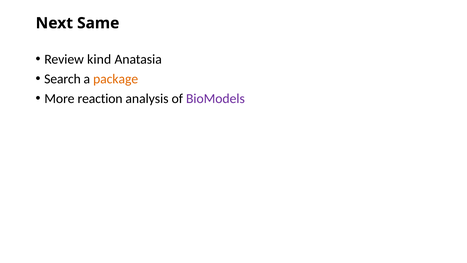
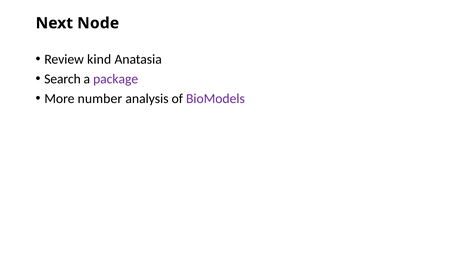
Same: Same -> Node (98, 23)
package colour: orange -> purple (116, 79)
reaction: reaction -> number (100, 98)
